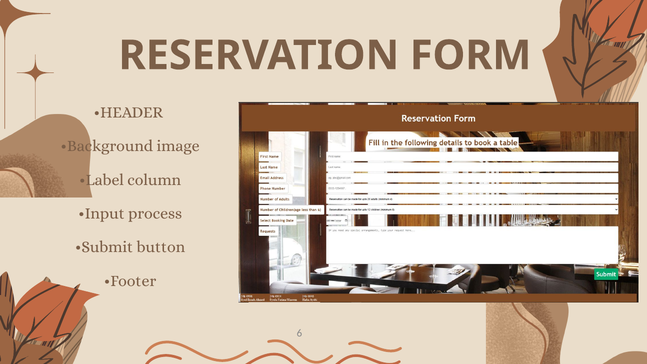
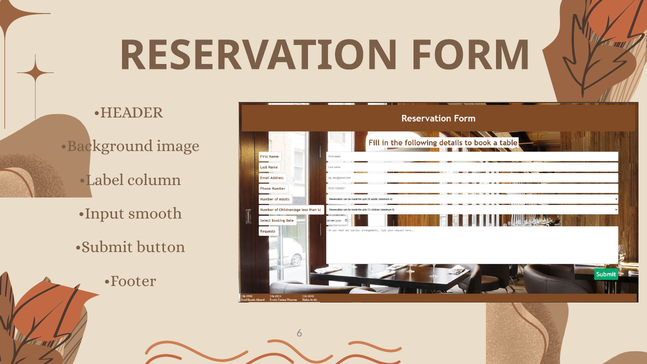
process: process -> smooth (155, 213)
